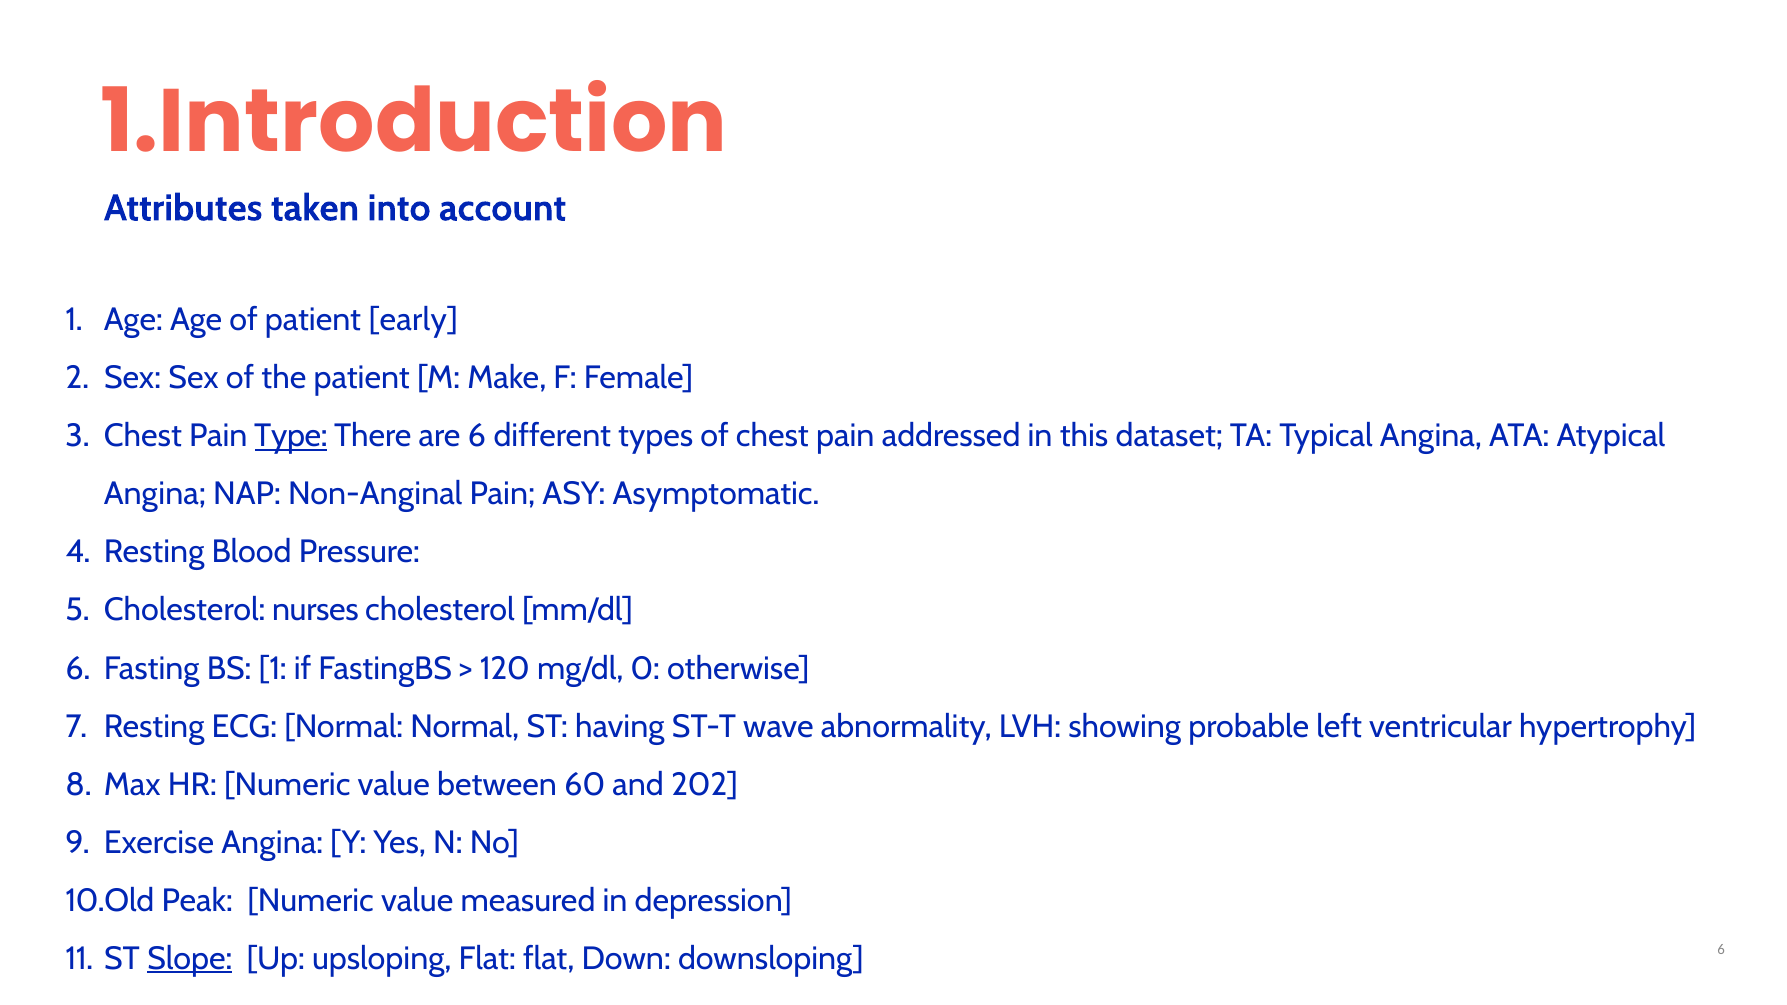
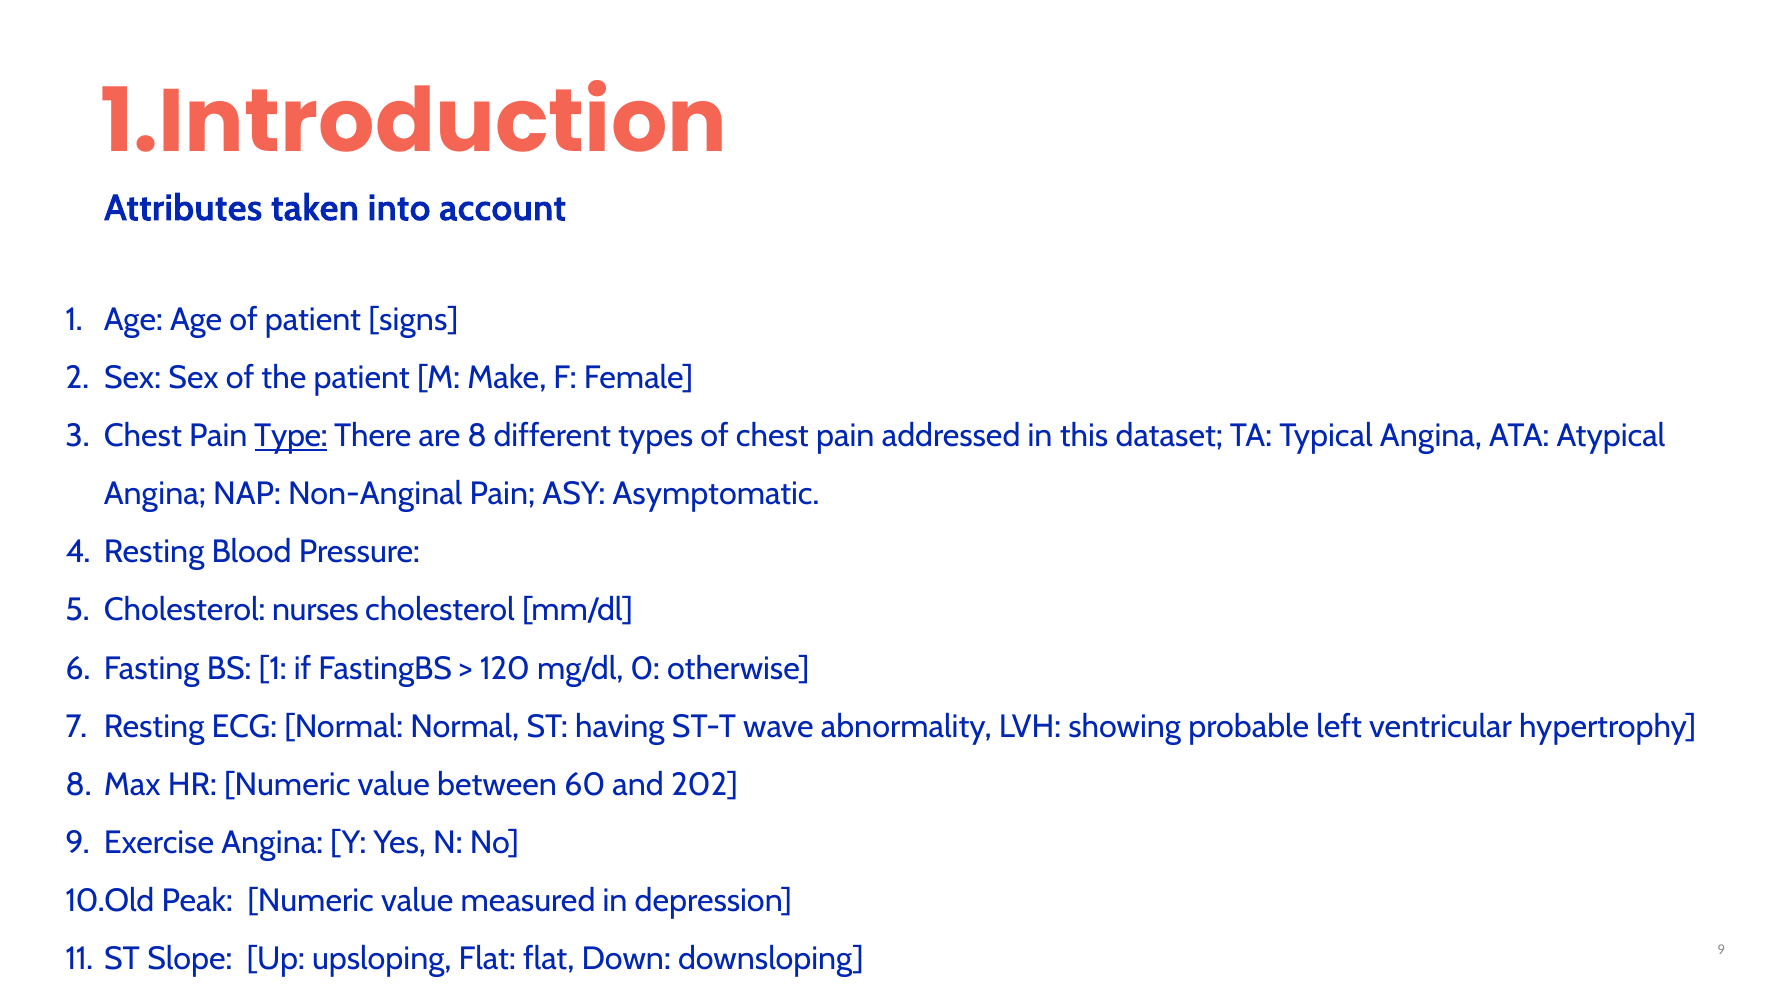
early: early -> signs (413, 320)
are 6: 6 -> 8 (477, 436)
Slope underline: present -> none (190, 959)
downsloping 6: 6 -> 9 (1721, 949)
